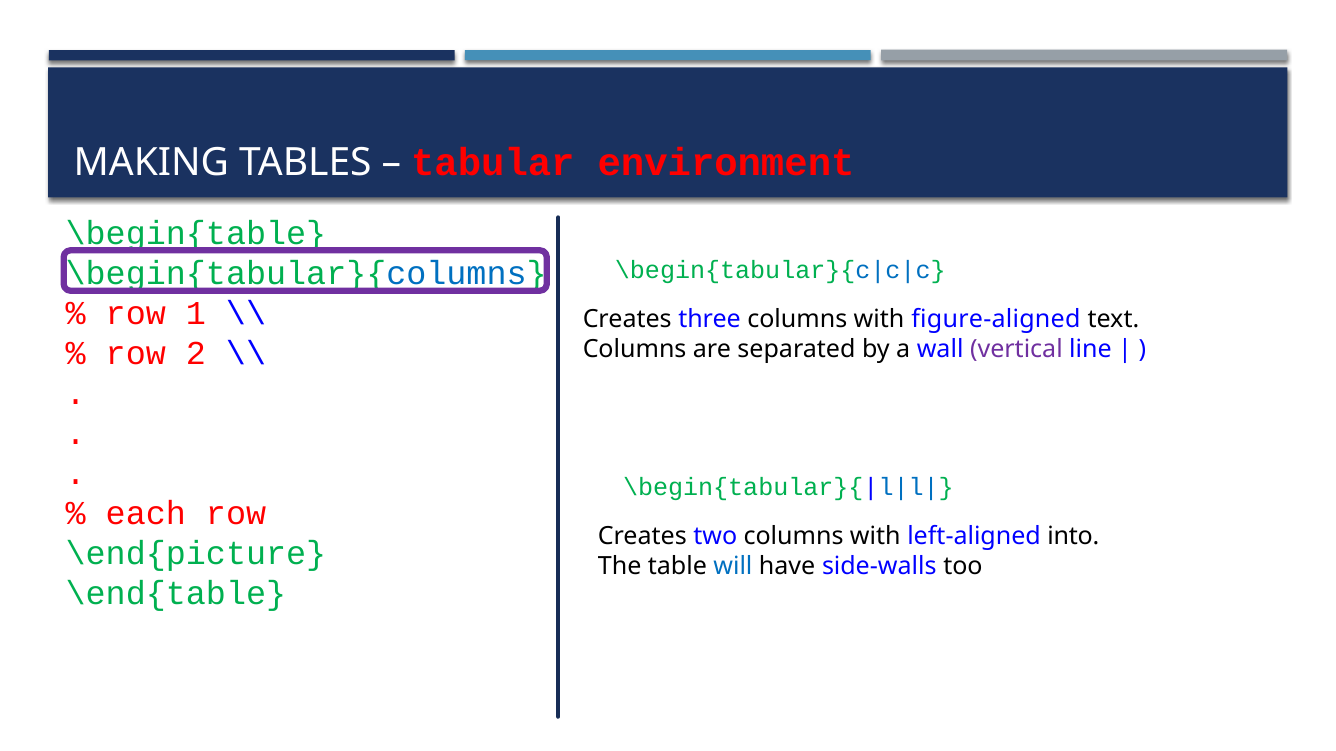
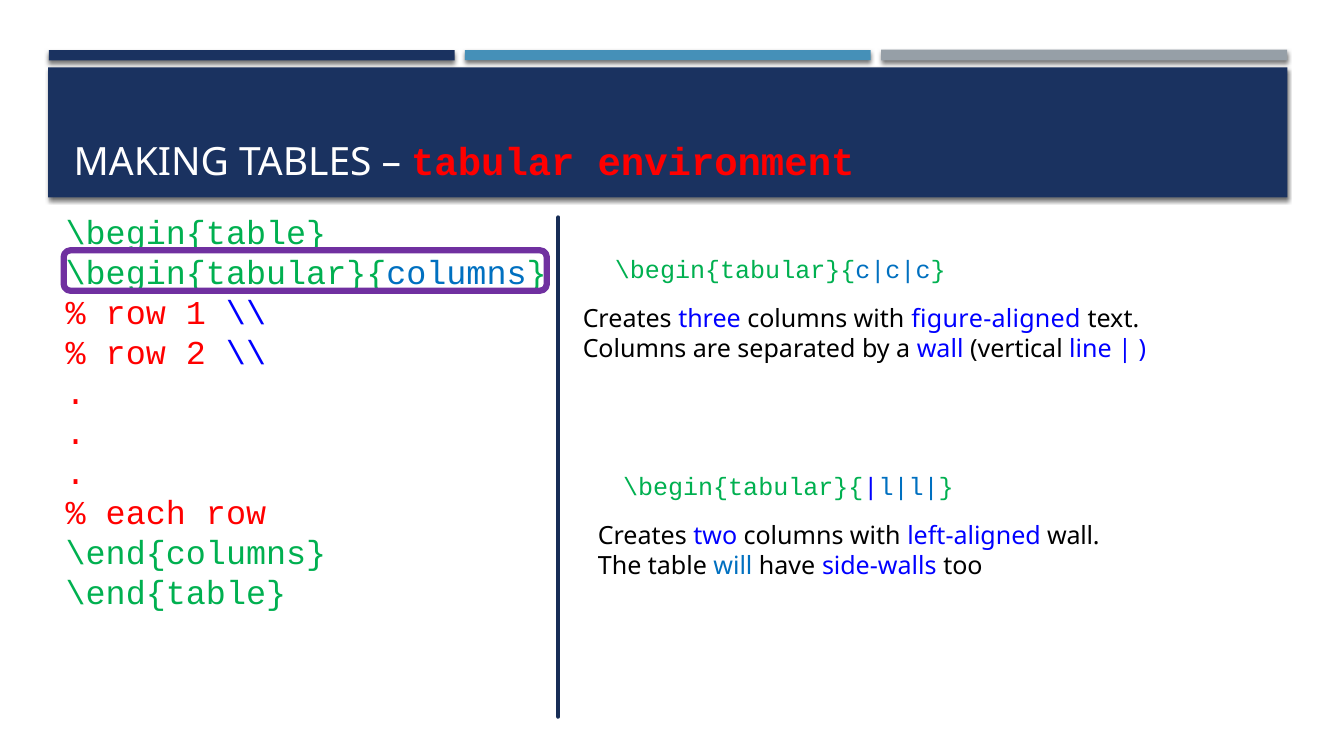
vertical colour: purple -> black (1016, 349)
left-aligned into: into -> wall (1073, 537)
\end{picture: \end{picture -> \end{columns (196, 554)
